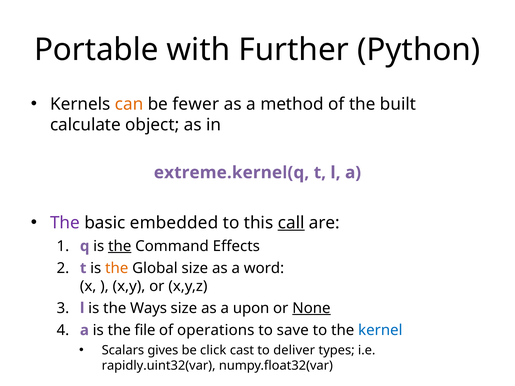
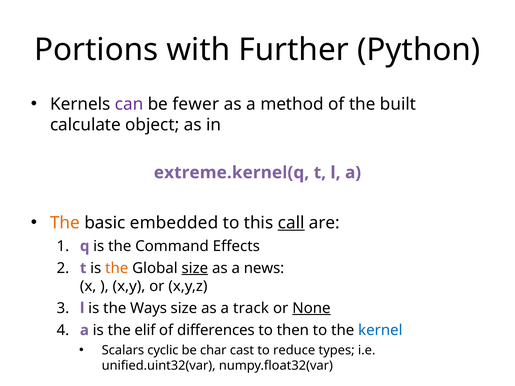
Portable: Portable -> Portions (96, 50)
can colour: orange -> purple (129, 104)
The colour: purple -> orange (65, 223)
the underline: present -> none (120, 246)
size underline: none -> present (195, 268)
word: word -> news (264, 268)
upon: upon -> track (251, 308)
file: file -> elif (145, 330)
operations: operations -> differences (216, 330)
save: save -> then (293, 330)
gives: gives -> cyclic (163, 350)
click: click -> char (213, 350)
deliver: deliver -> reduce (294, 350)
rapidly.uint32(var: rapidly.uint32(var -> unified.uint32(var (159, 366)
